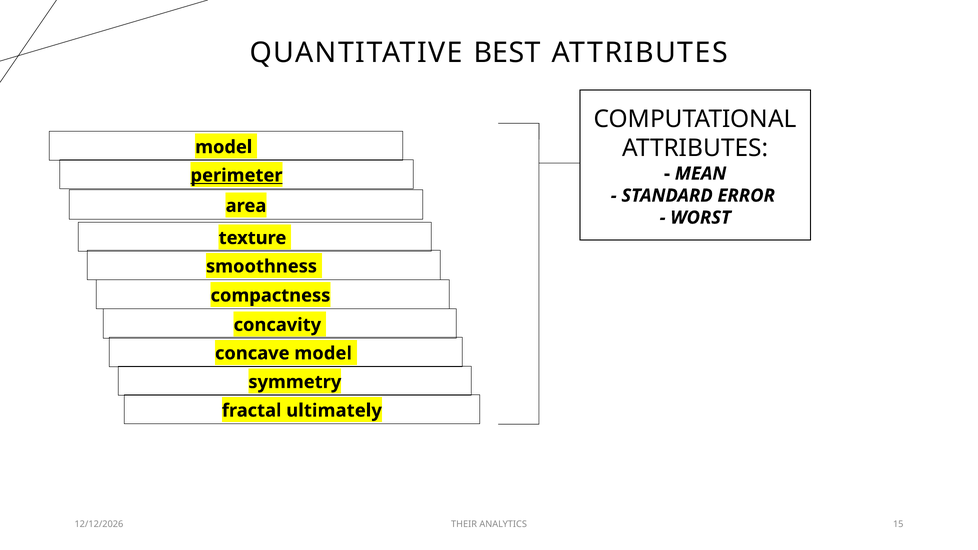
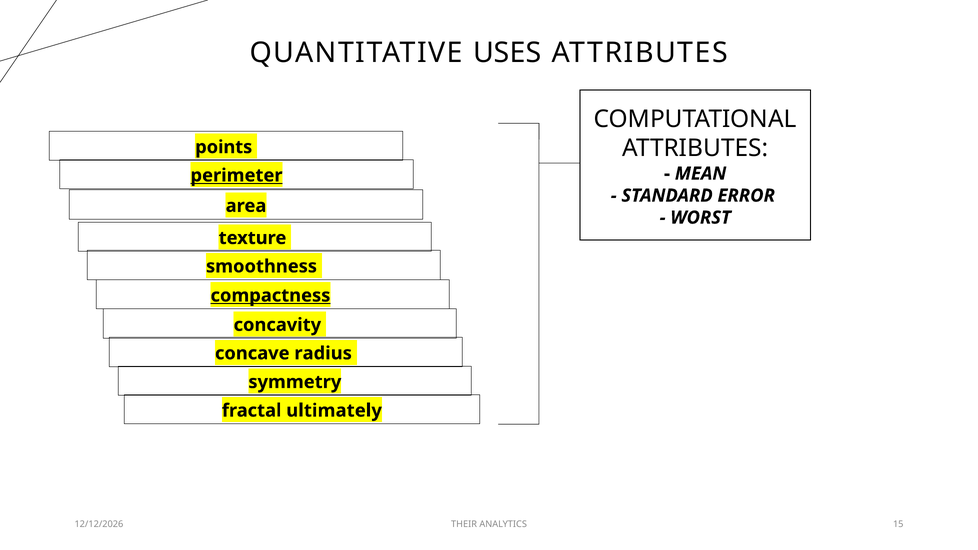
BEST: BEST -> USES (507, 53)
model: model -> points (224, 147)
compactness underline: none -> present (270, 296)
concave model: model -> radius (323, 353)
